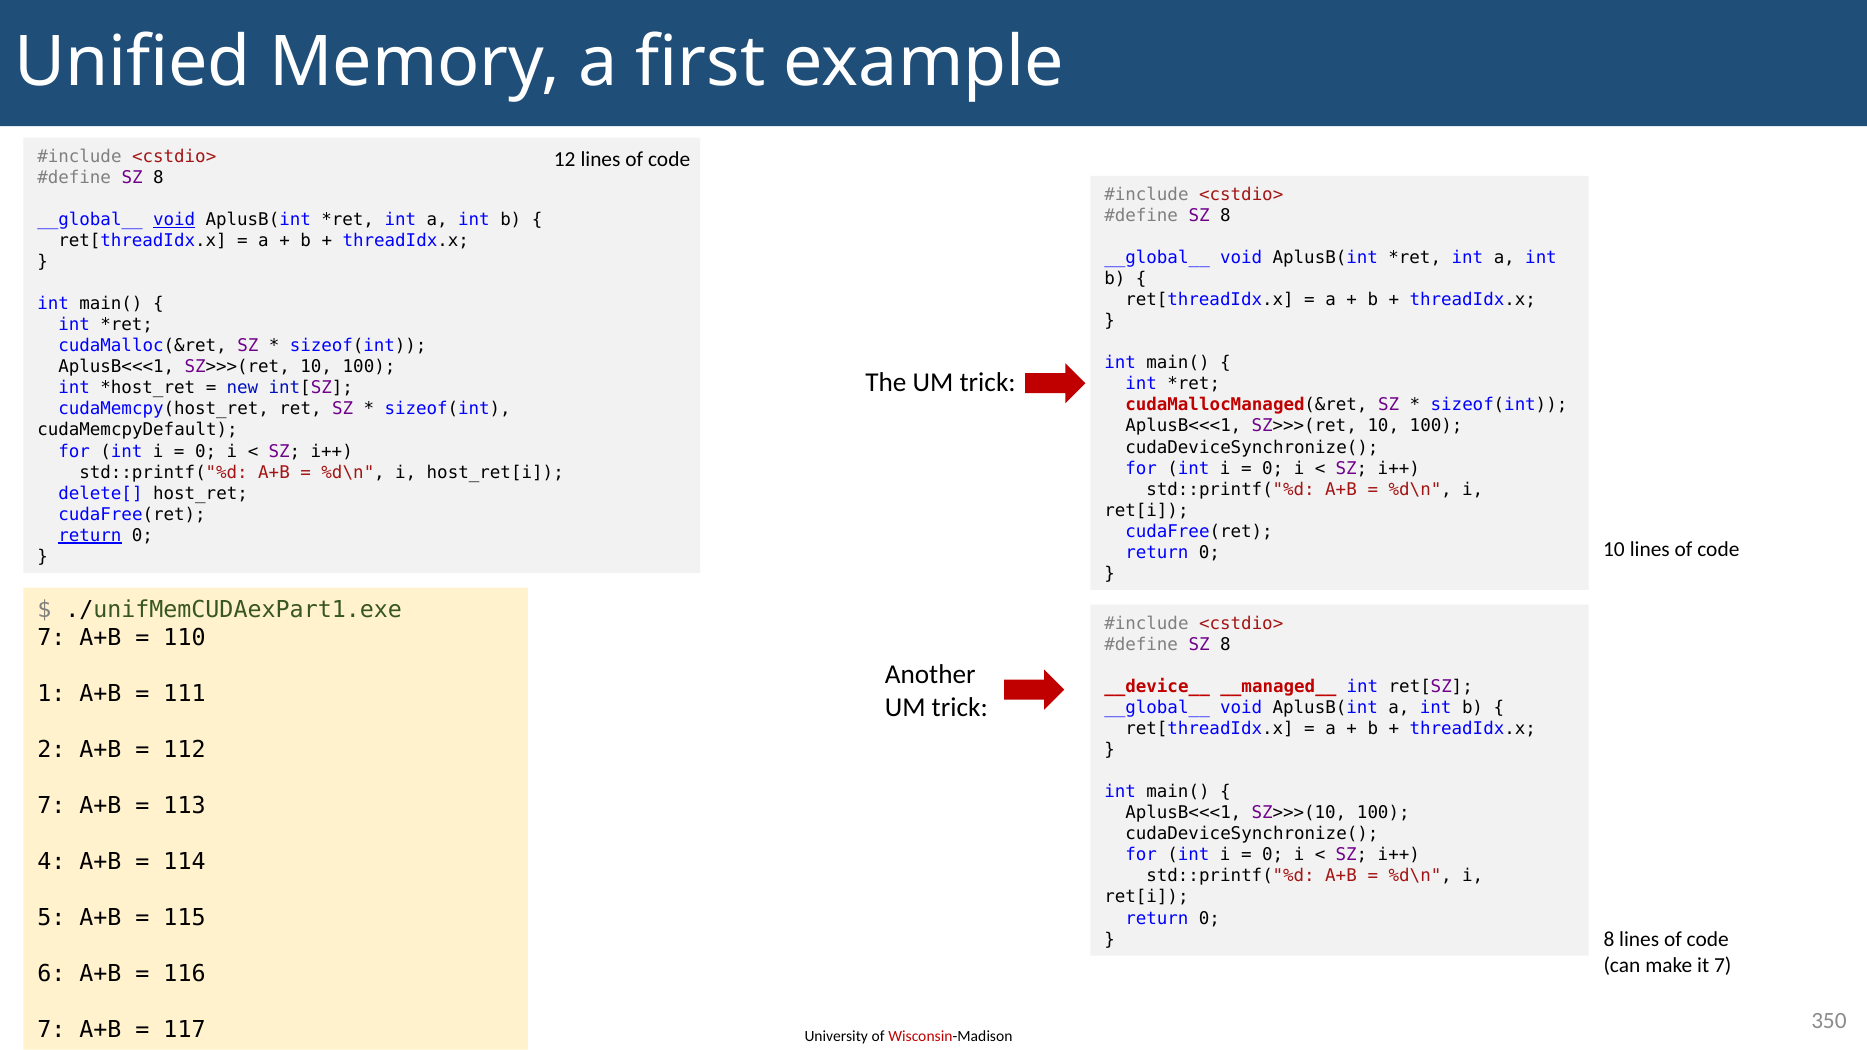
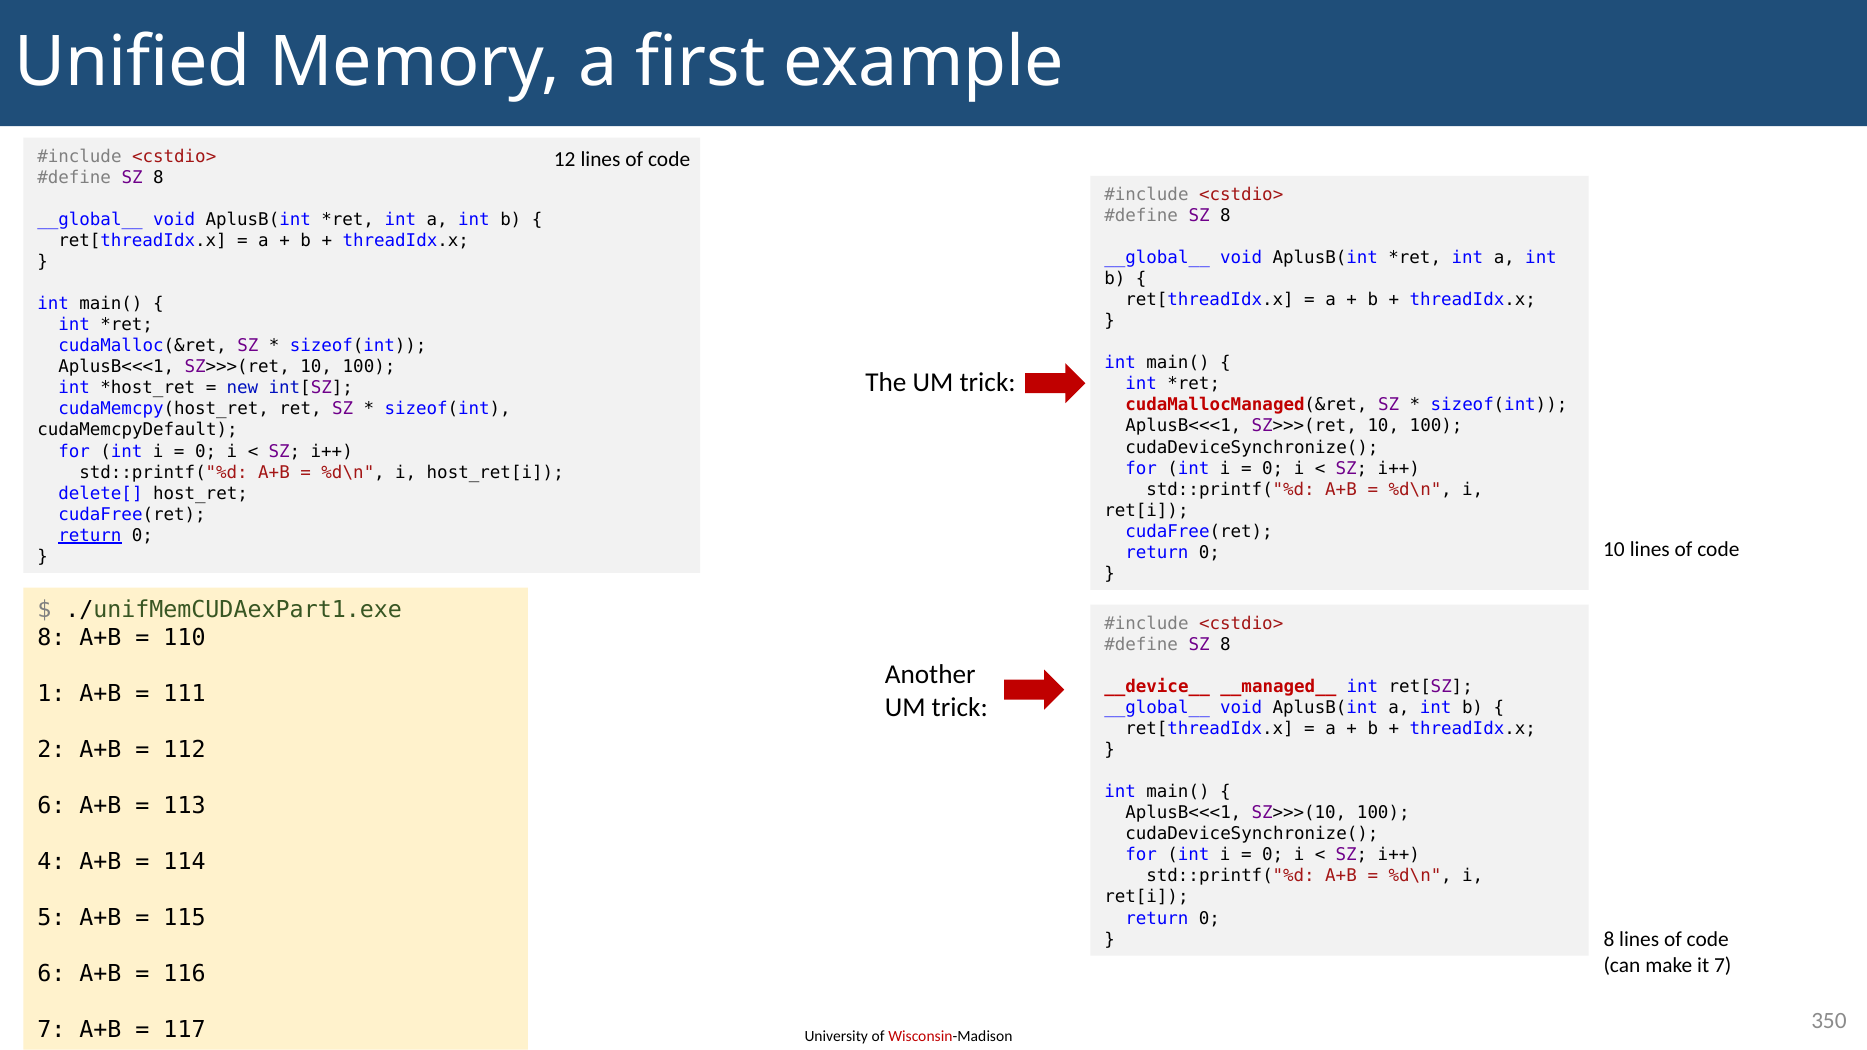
void underline: present -> none (174, 220)
7: 7 -> 8 (51, 638)
7: 7 -> 6 (51, 806)
